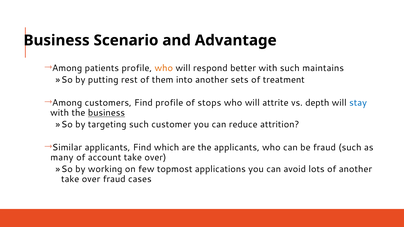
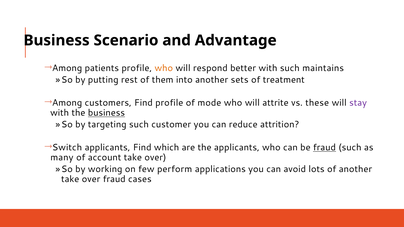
stops: stops -> mode (209, 103)
depth: depth -> these (317, 103)
stay colour: blue -> purple (358, 103)
Similar: Similar -> Switch (67, 148)
fraud underline: none -> present (324, 148)
topmost: topmost -> perform (175, 169)
